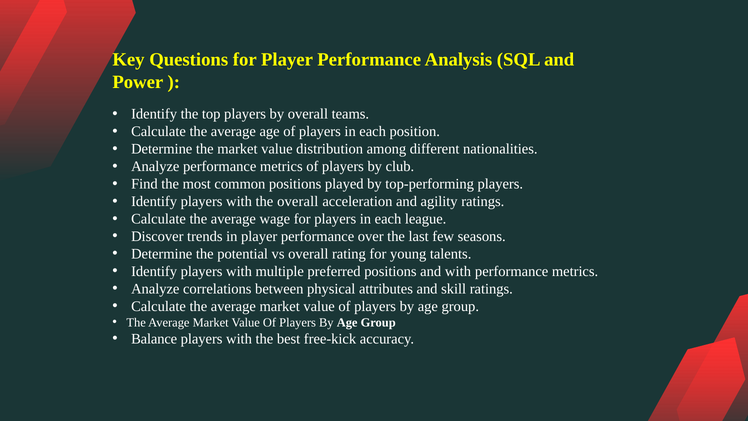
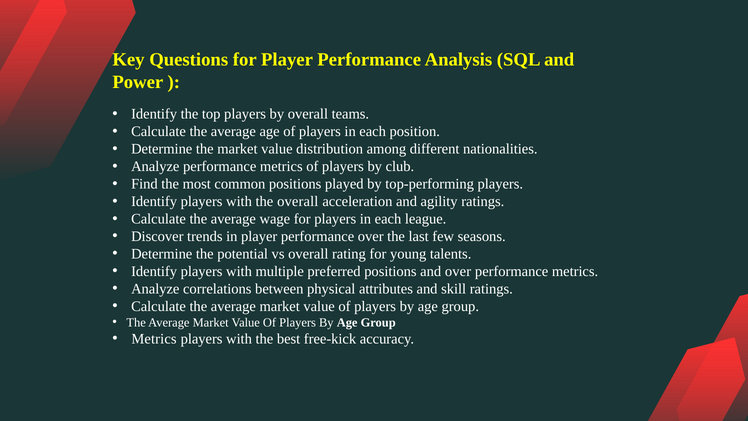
and with: with -> over (458, 271)
Balance: Balance -> Metrics (154, 339)
